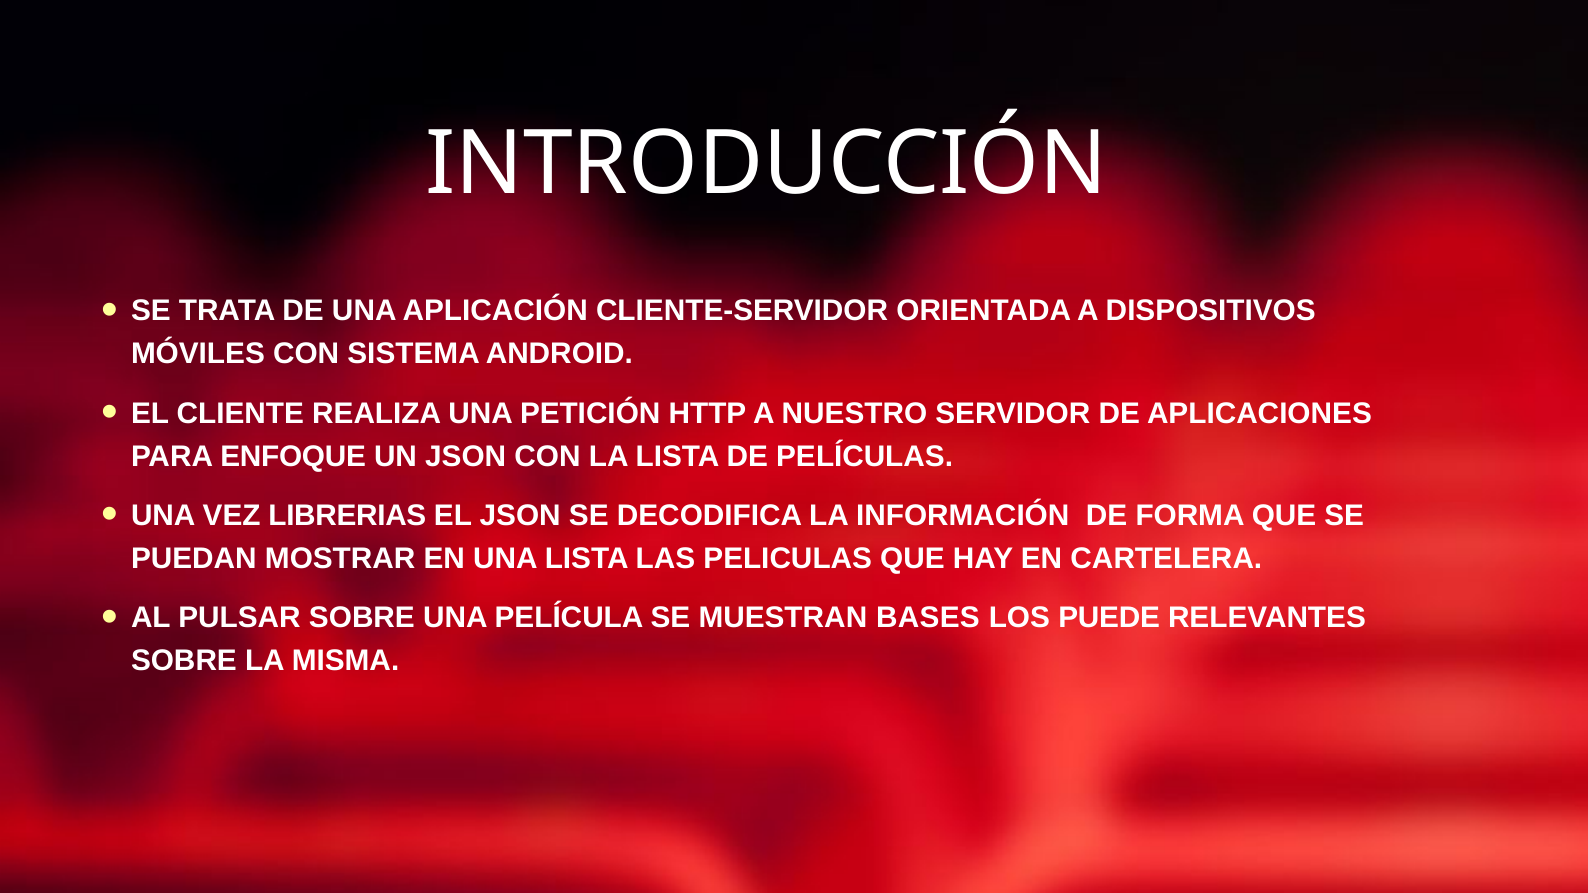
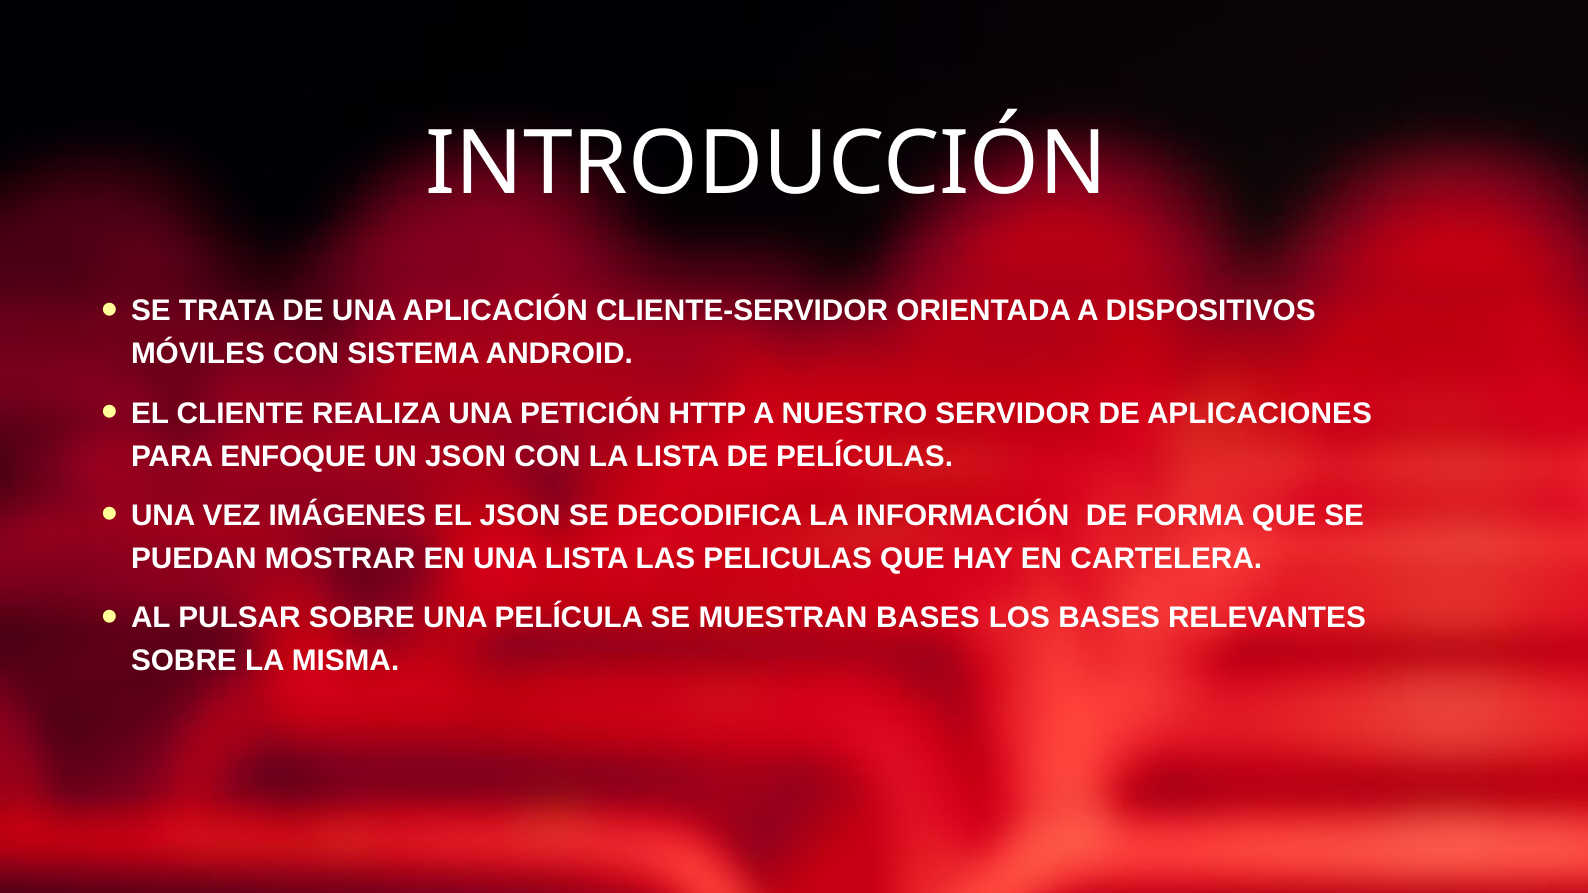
LIBRERIAS: LIBRERIAS -> IMÁGENES (347, 516)
LOS PUEDE: PUEDE -> BASES (1109, 618)
